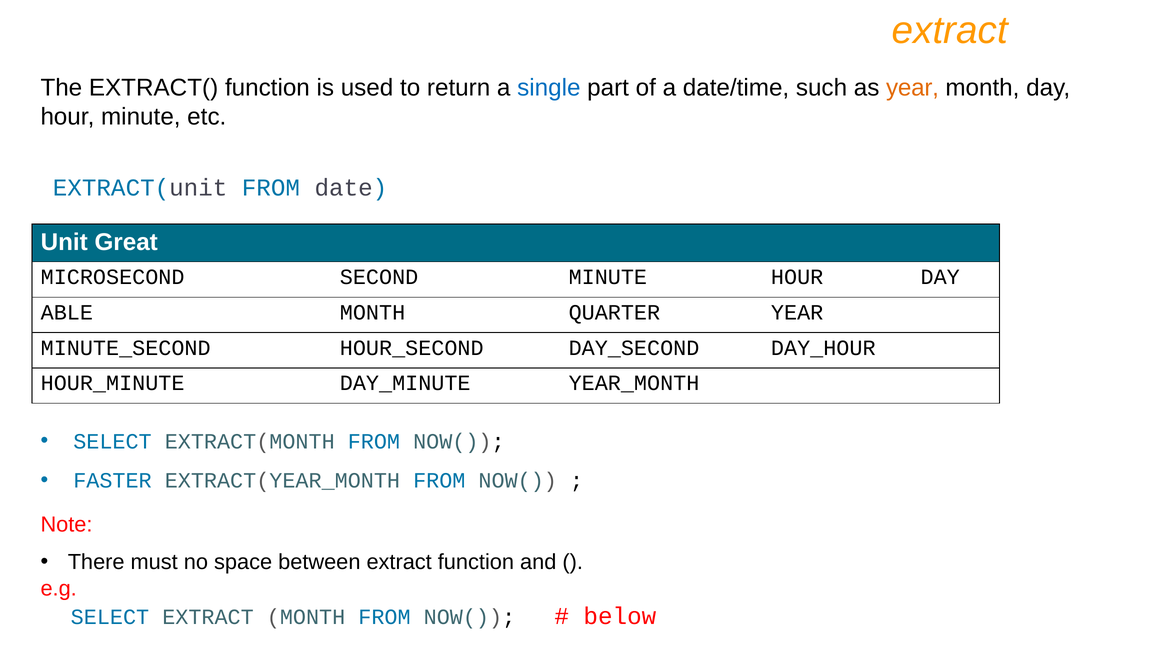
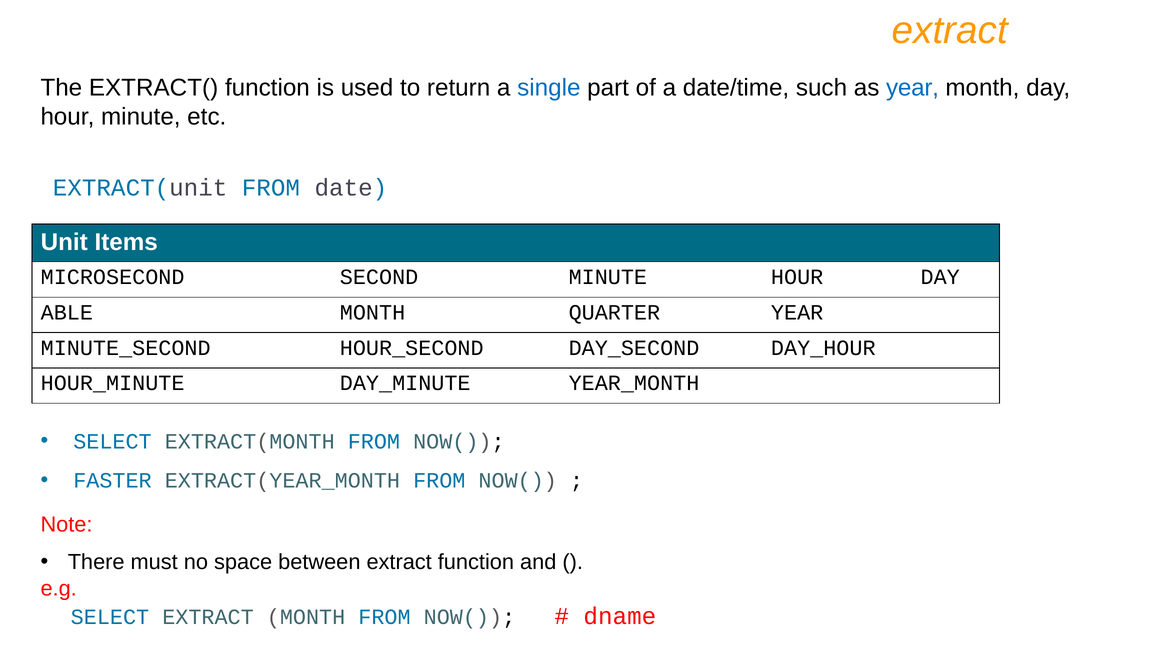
year colour: orange -> blue (913, 87)
Great: Great -> Items (126, 242)
below: below -> dname (620, 616)
